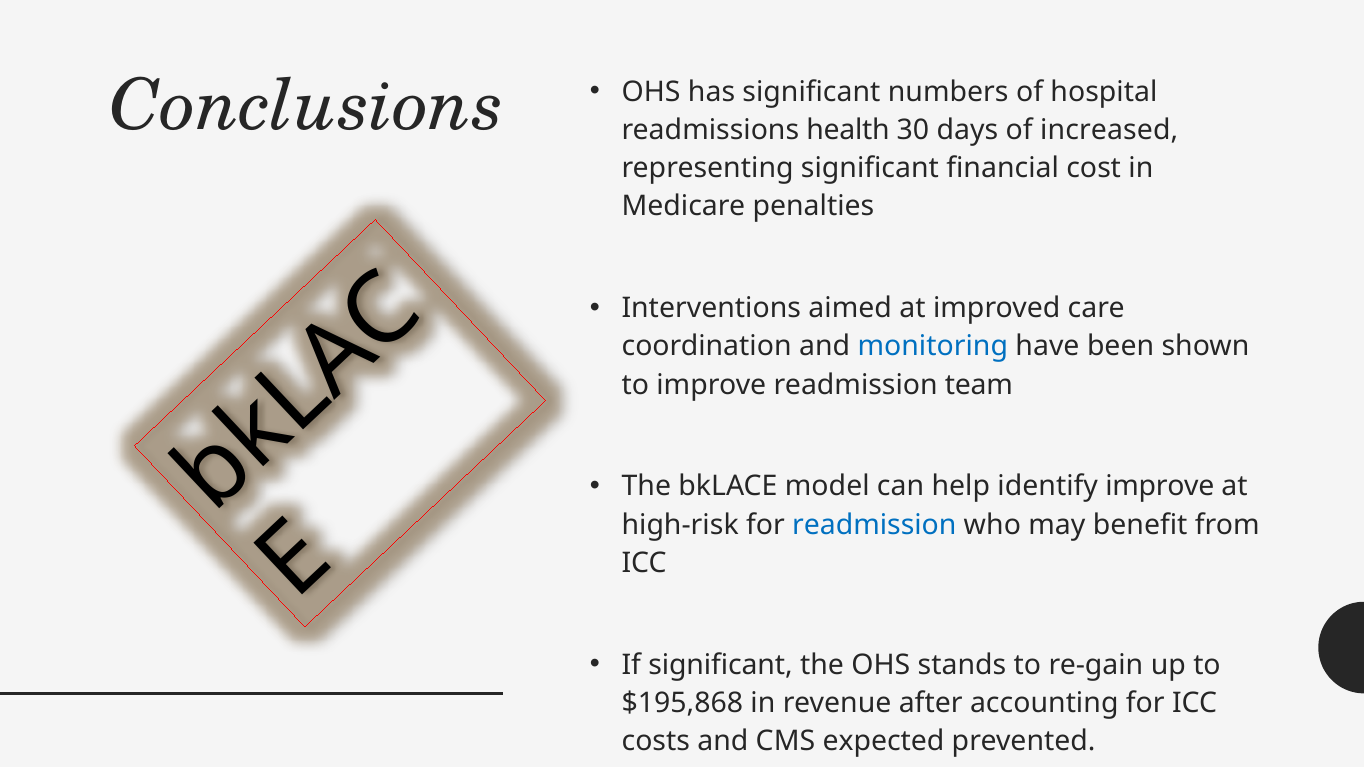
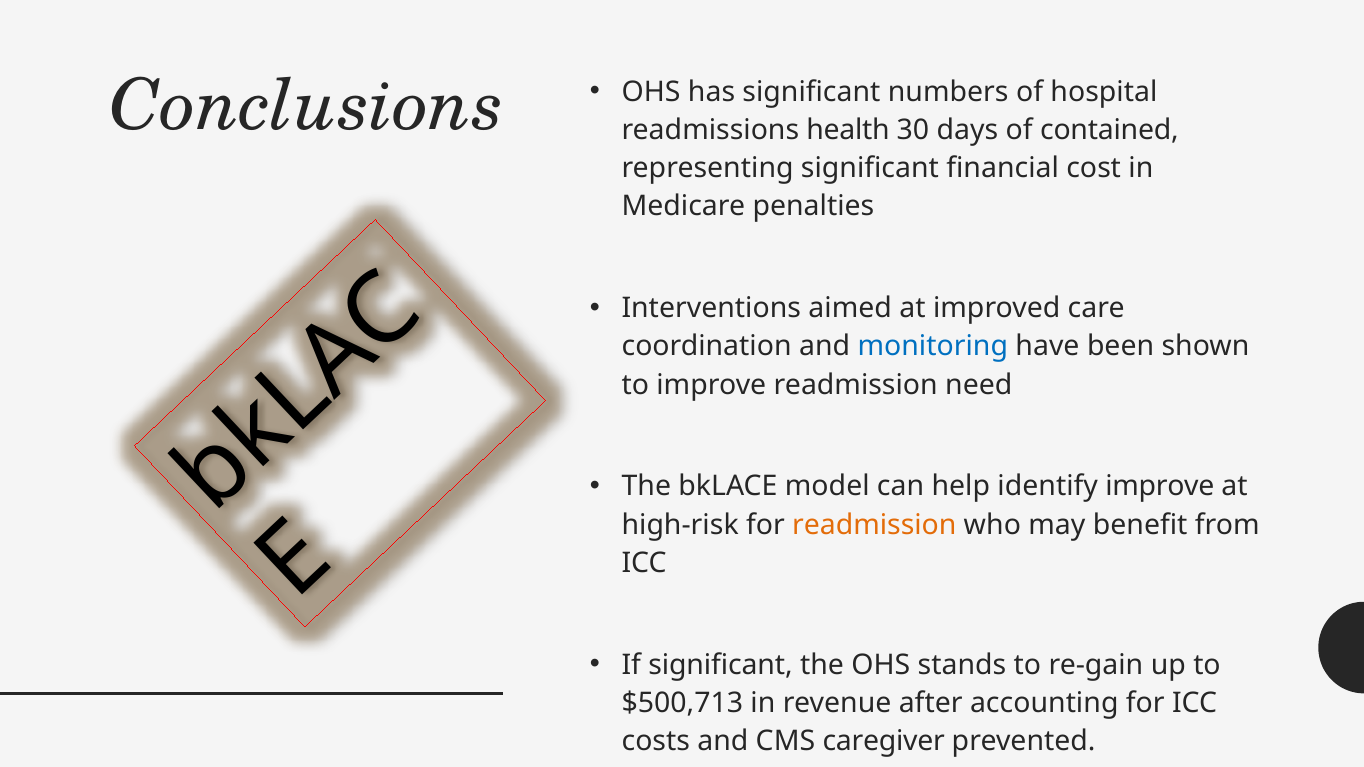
increased: increased -> contained (1109, 130)
team: team -> need (979, 385)
readmission colour: blue -> orange (874, 525)
$195,868: $195,868 -> $500,713 (682, 703)
expected: expected -> caregiver (884, 741)
